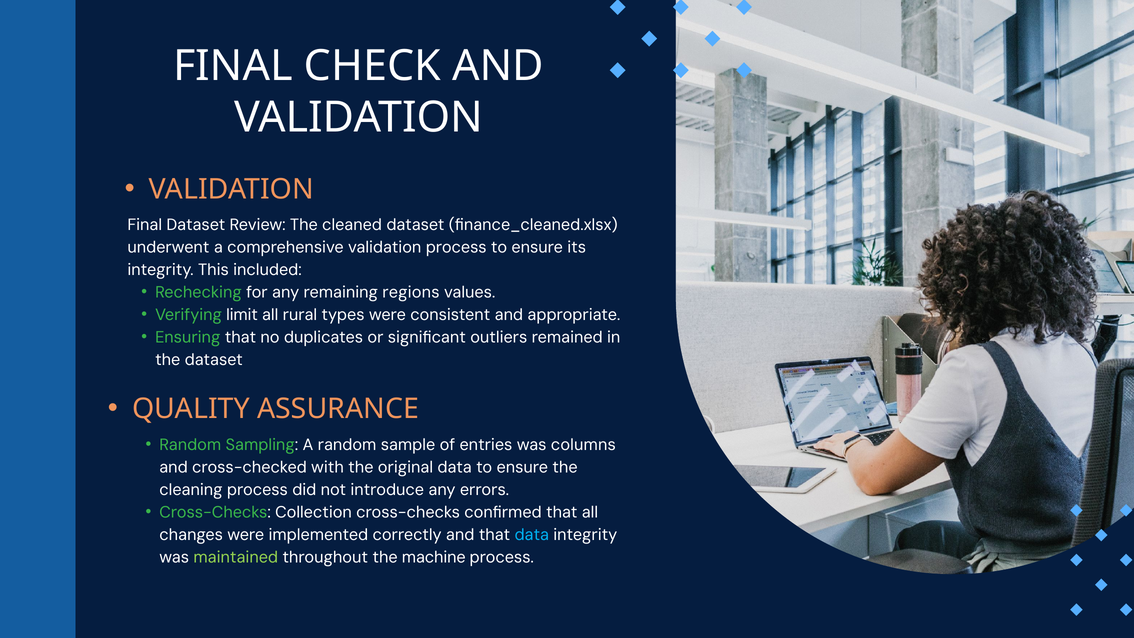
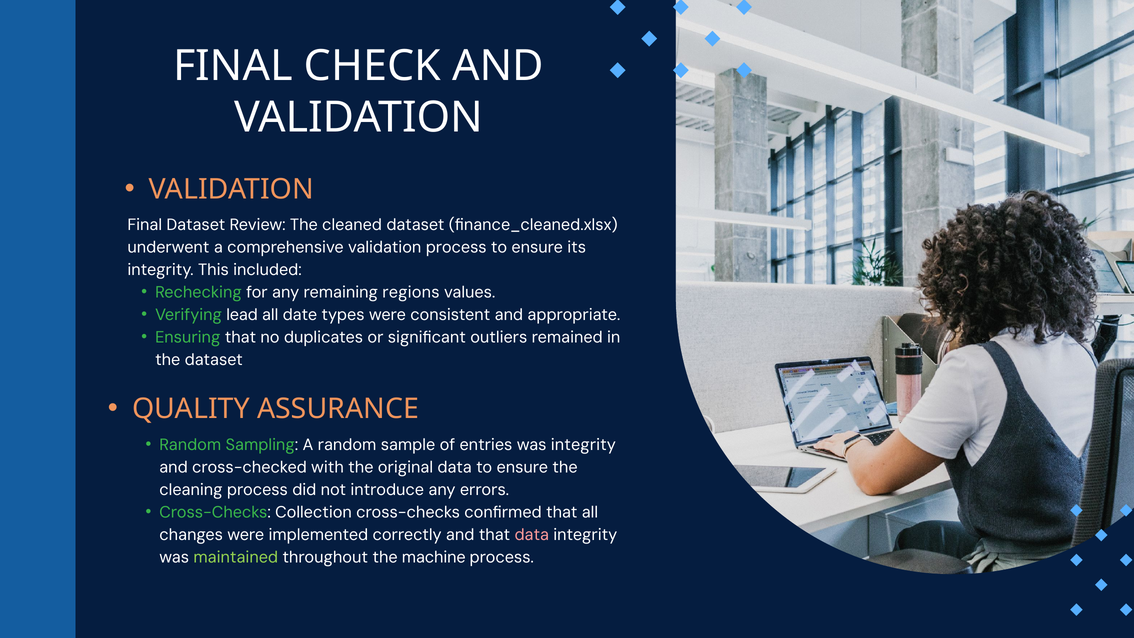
limit: limit -> lead (242, 315)
rural: rural -> date (300, 315)
was columns: columns -> integrity (583, 445)
data colour: light blue -> pink (532, 535)
